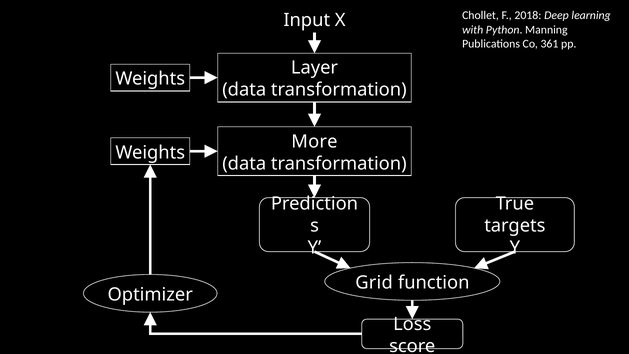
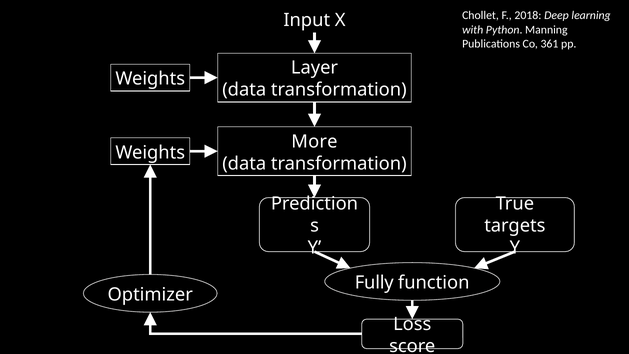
Grid: Grid -> Fully (374, 283)
